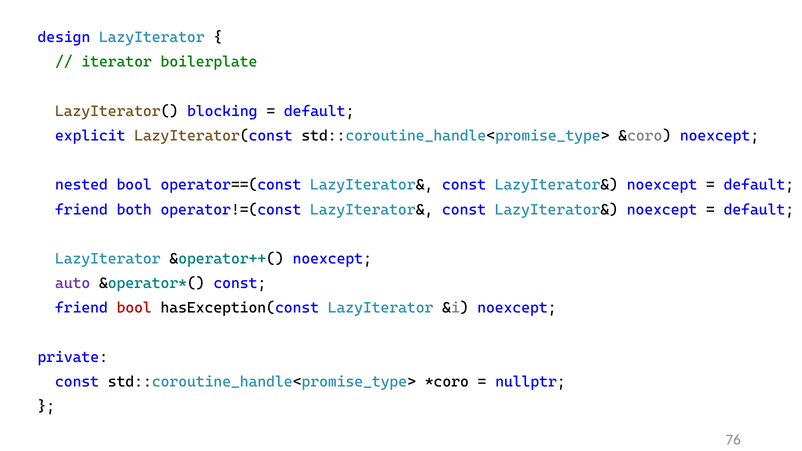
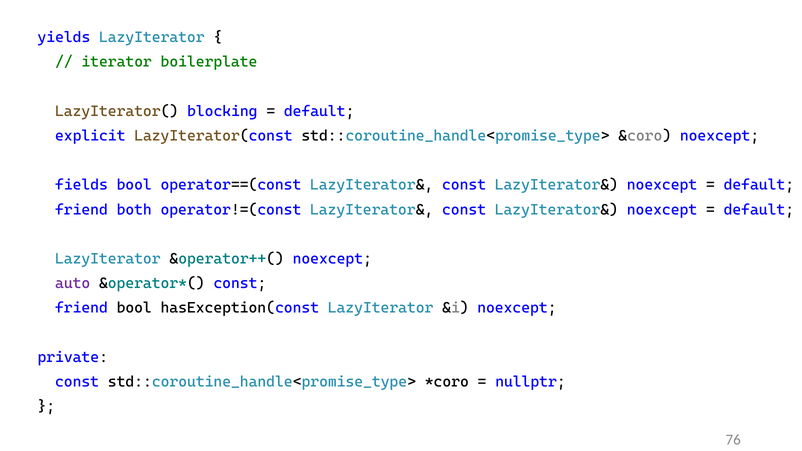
design: design -> yields (64, 37)
nested: nested -> fields (81, 185)
bool colour: red -> black (134, 308)
